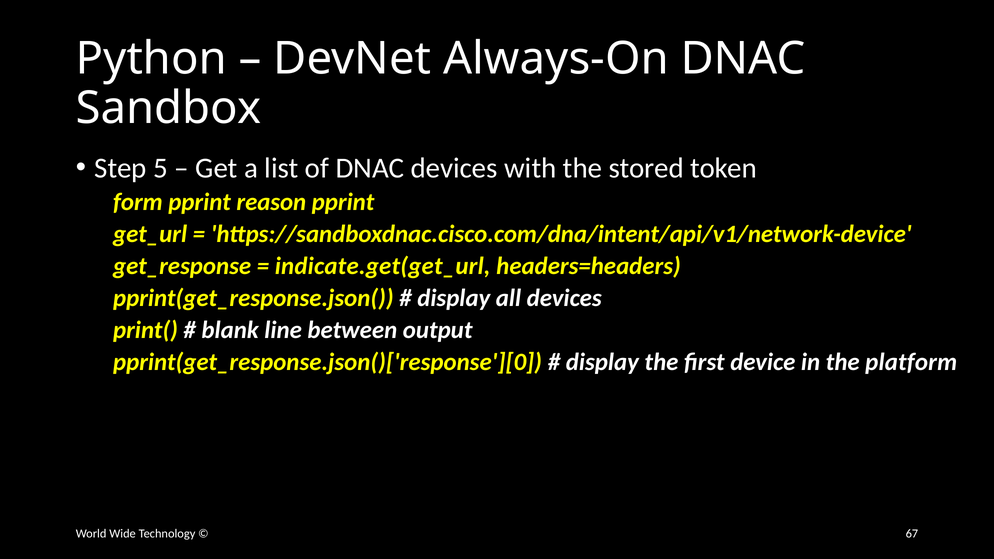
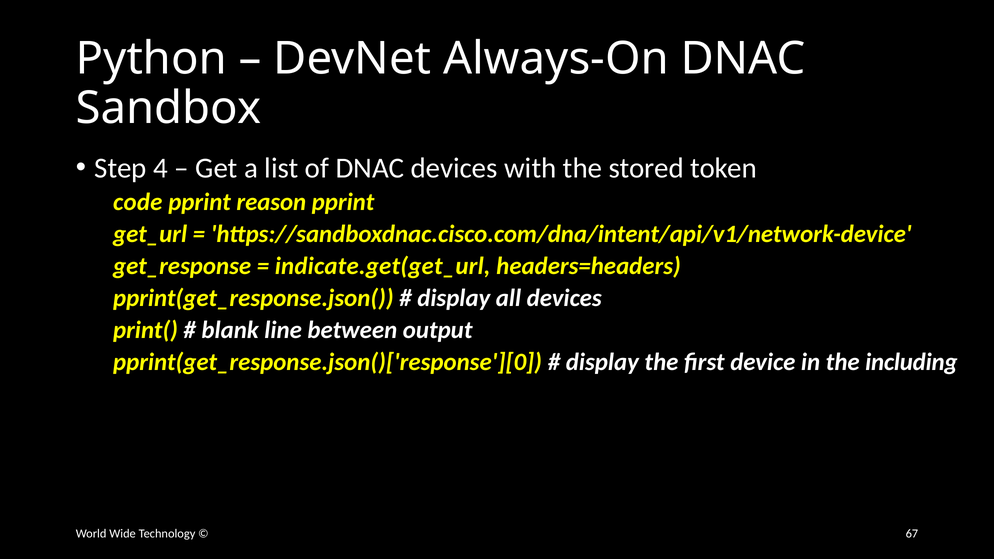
5: 5 -> 4 (160, 168)
form: form -> code (138, 202)
platform: platform -> including (911, 362)
